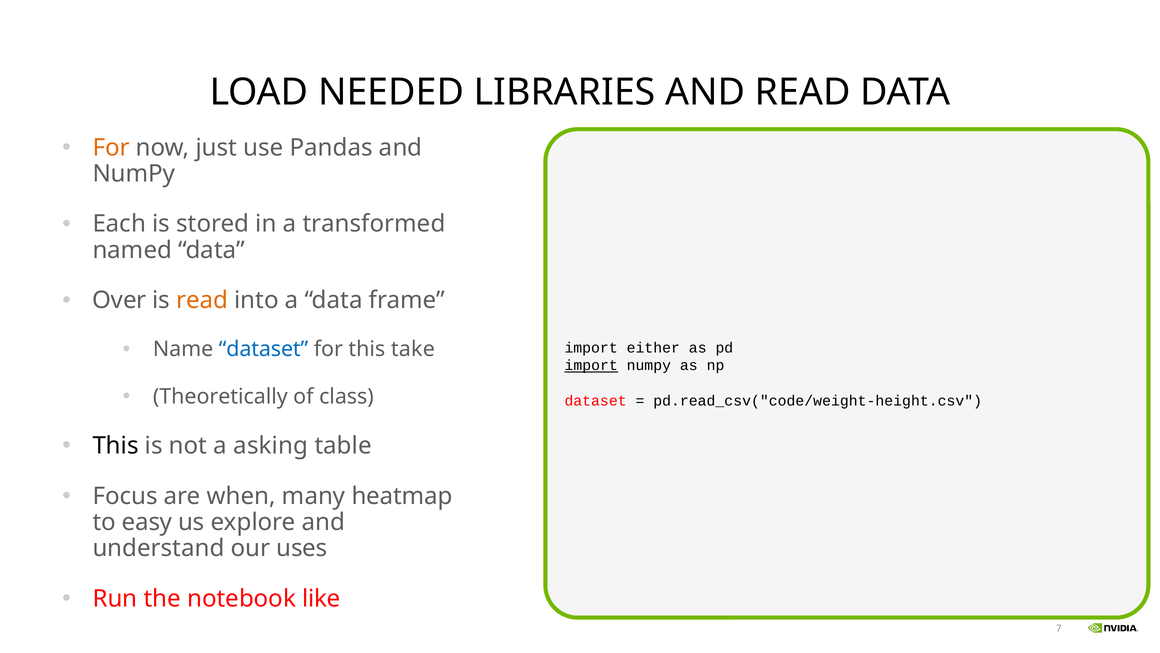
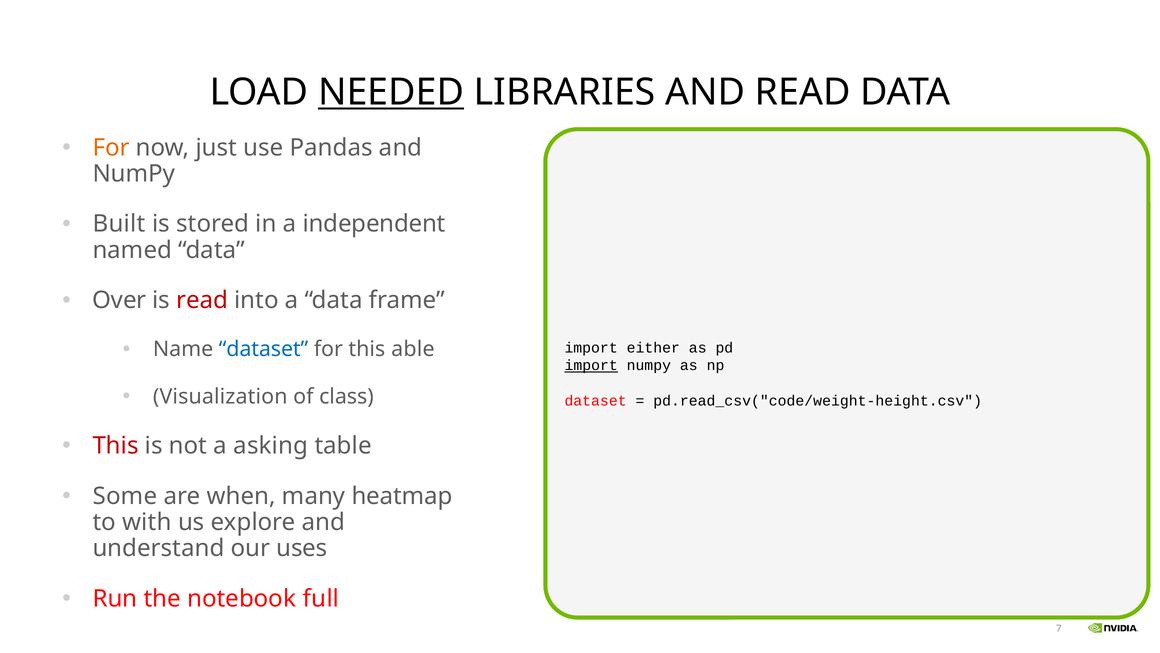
NEEDED underline: none -> present (391, 92)
Each: Each -> Built (119, 224)
transformed: transformed -> independent (374, 224)
read colour: orange -> red (202, 300)
take: take -> able (413, 349)
Theoretically: Theoretically -> Visualization (220, 396)
This colour: black -> red (116, 445)
Focus: Focus -> Some (125, 496)
easy: easy -> with (147, 522)
like: like -> full (321, 598)
